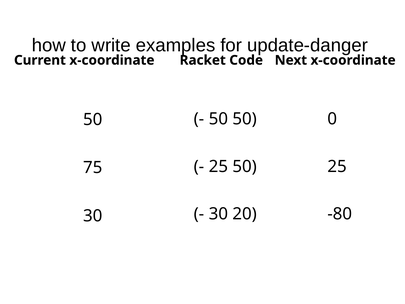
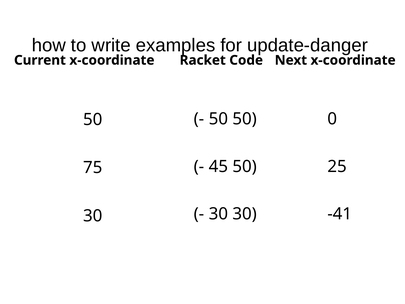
25: 25 -> 45 (218, 166)
30 20: 20 -> 30 (245, 214)
-80: -80 -> -41 (340, 214)
